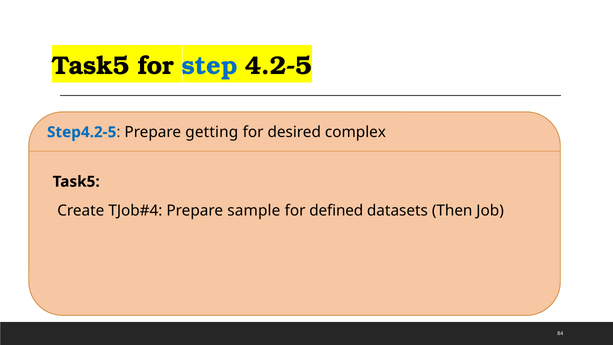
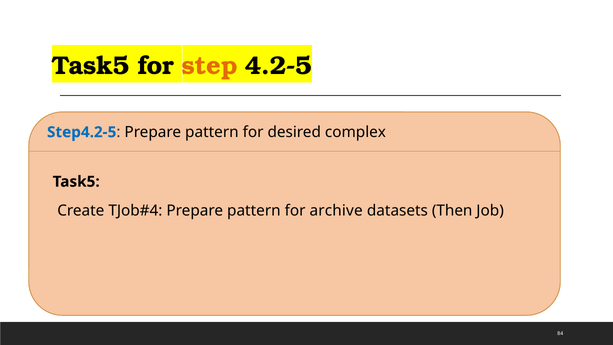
step colour: blue -> orange (210, 66)
getting: getting -> pattern (212, 132)
sample: sample -> pattern (254, 211)
defined: defined -> archive (336, 211)
